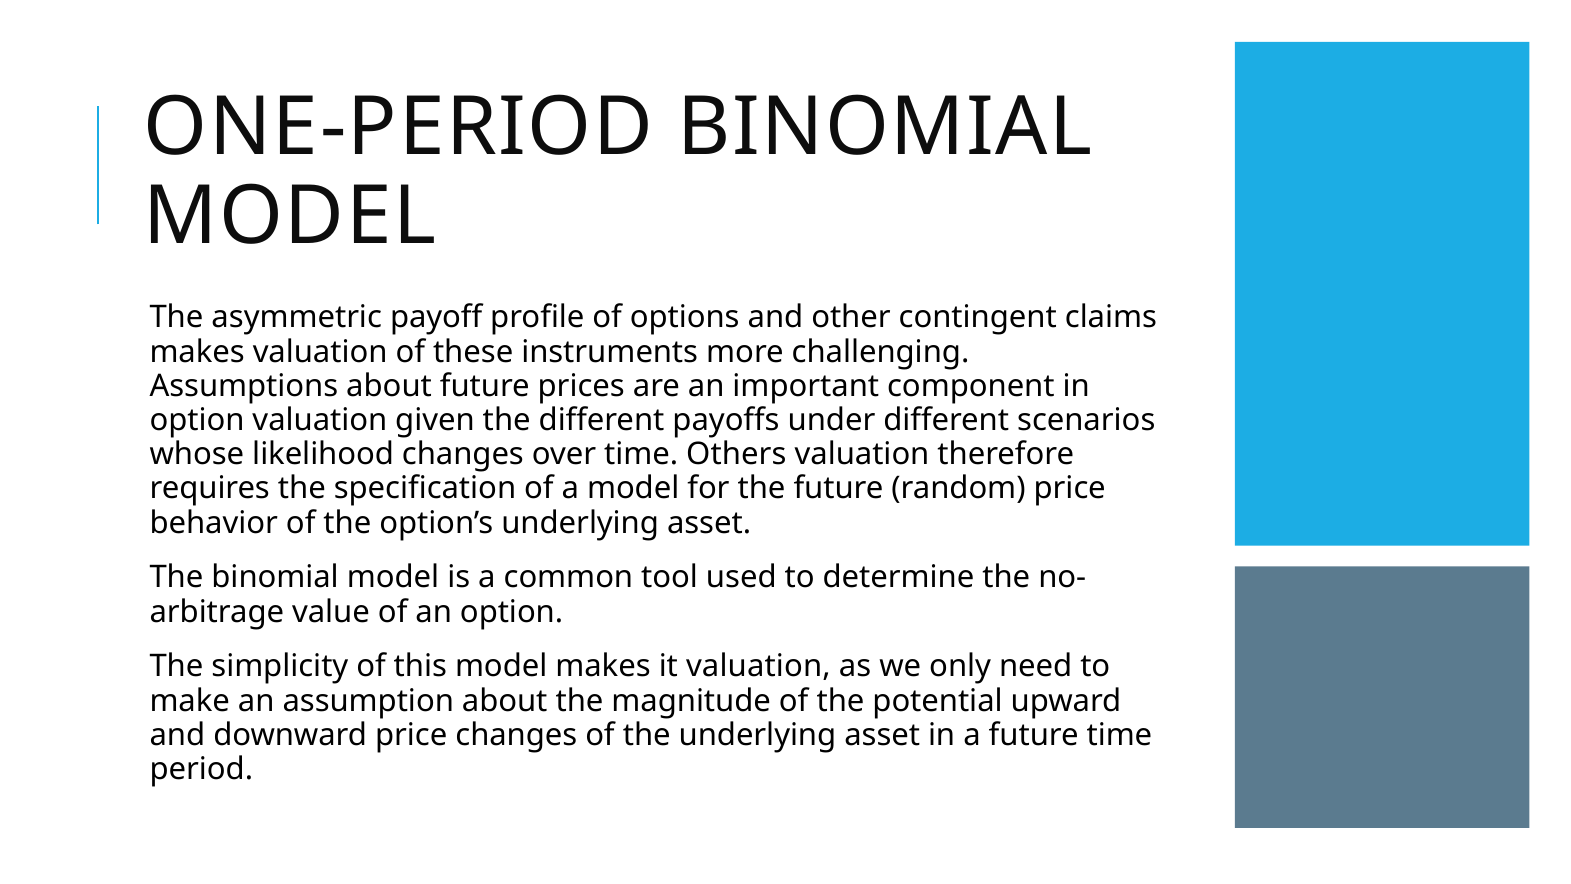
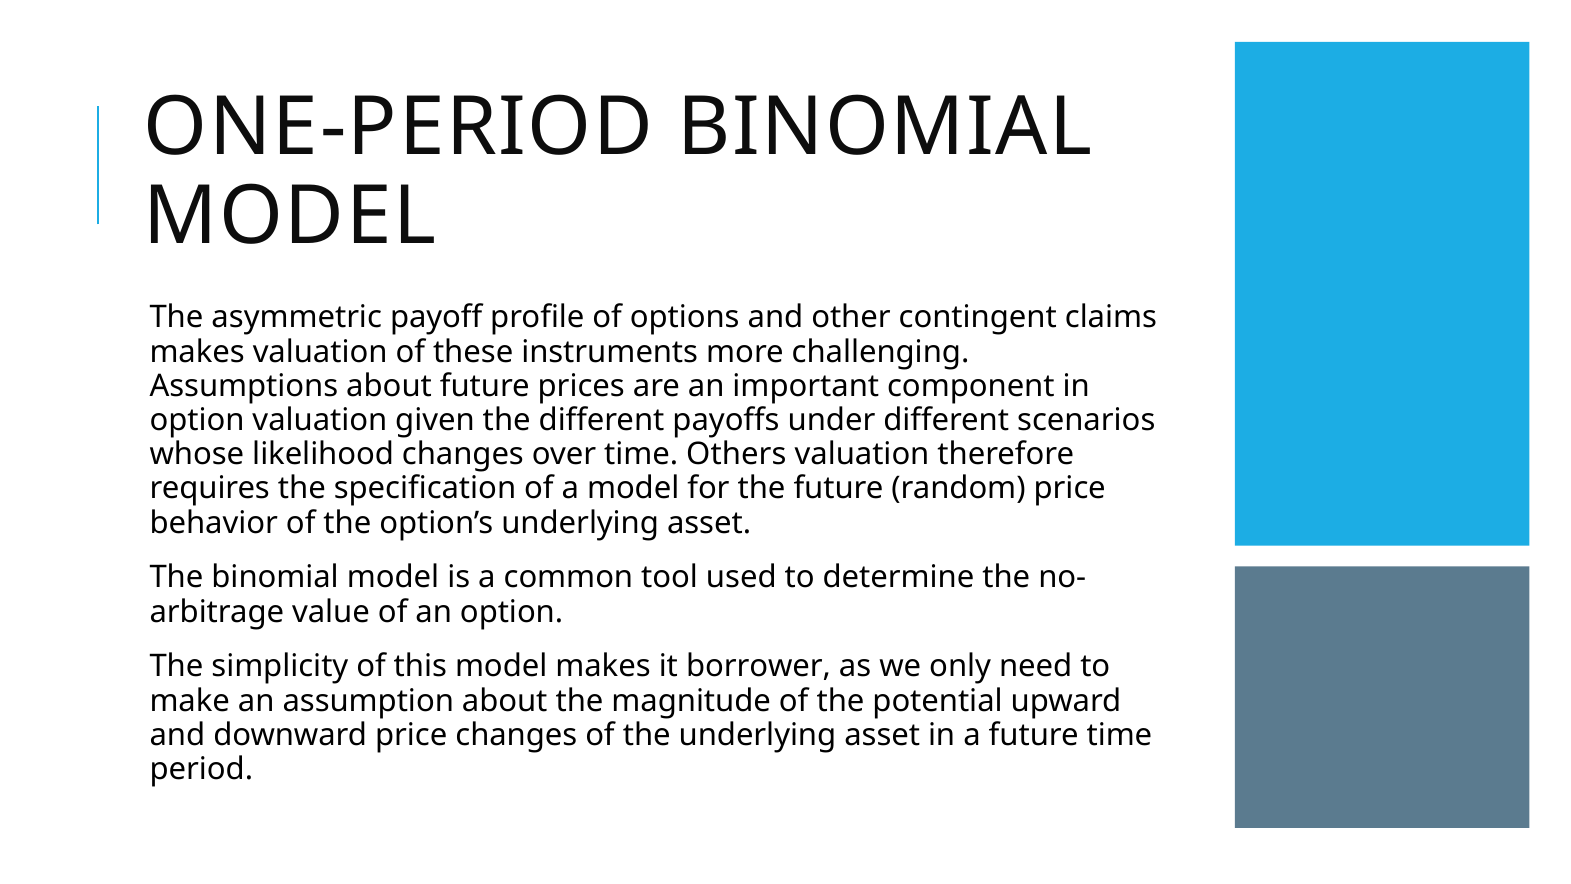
it valuation: valuation -> borrower (759, 666)
